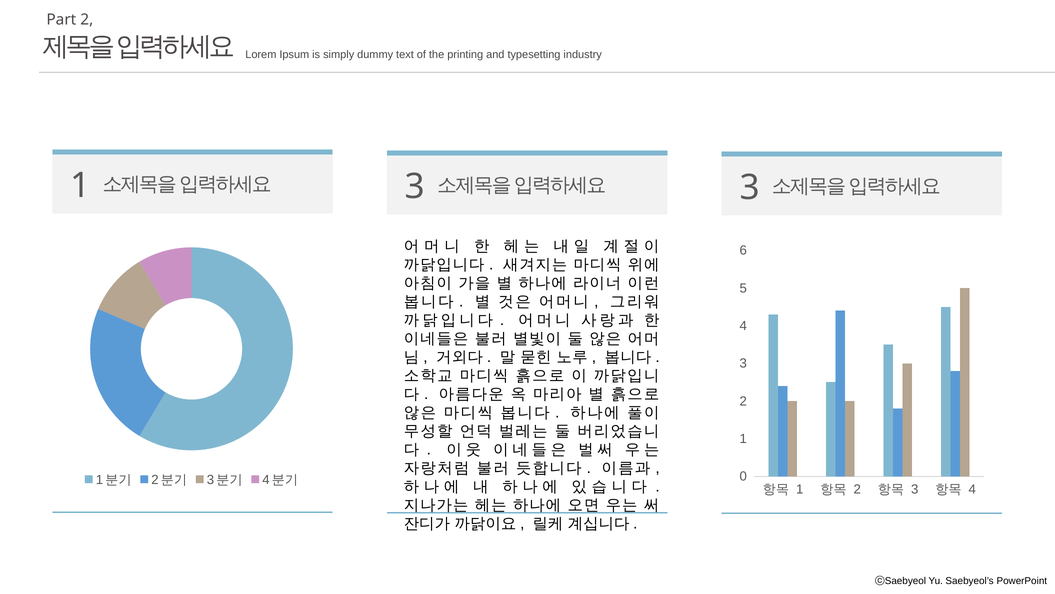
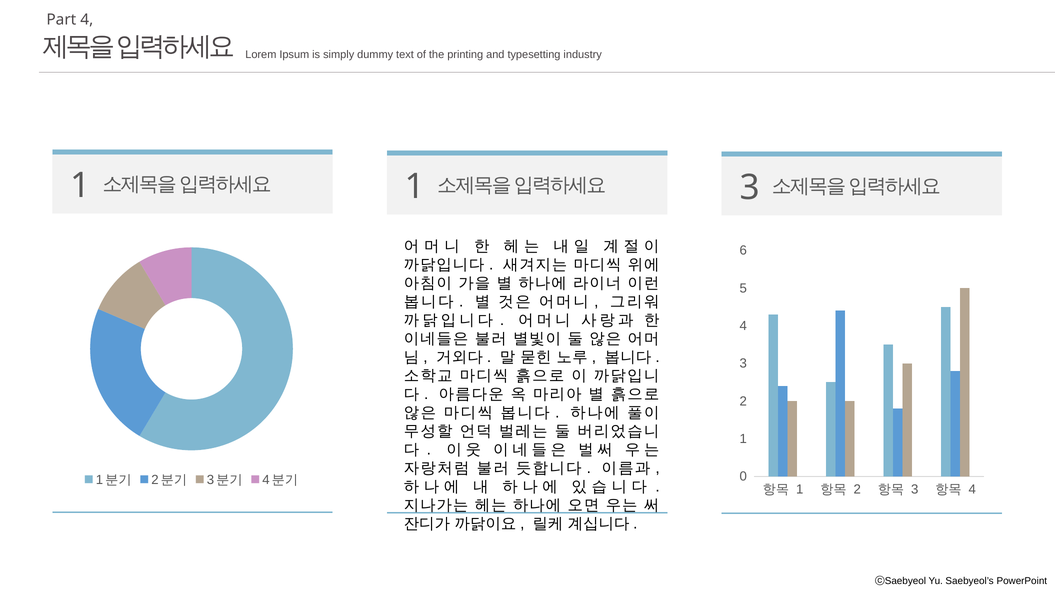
Part 2: 2 -> 4 (87, 20)
3: 3 -> 1 (415, 187)
